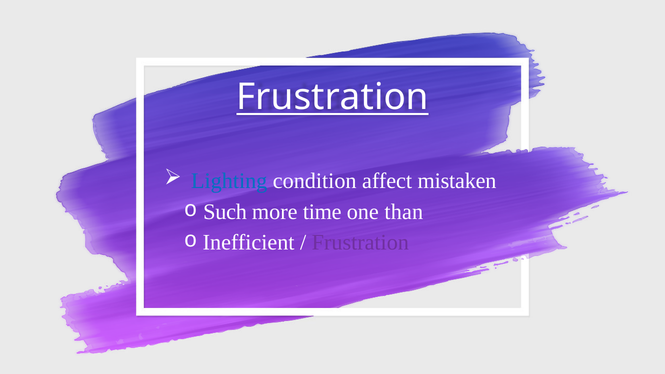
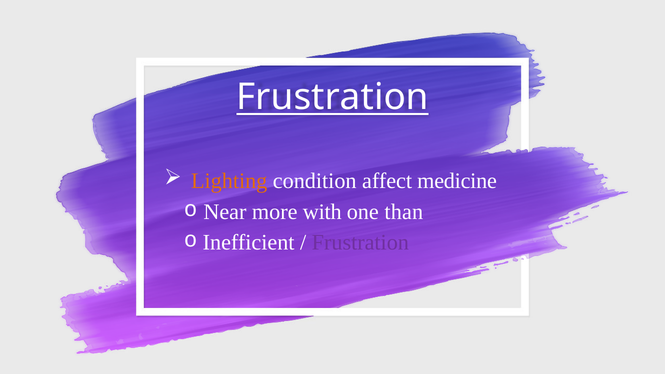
Lighting colour: blue -> orange (229, 181)
mistaken: mistaken -> medicine (457, 181)
Such: Such -> Near (225, 212)
time: time -> with (322, 212)
